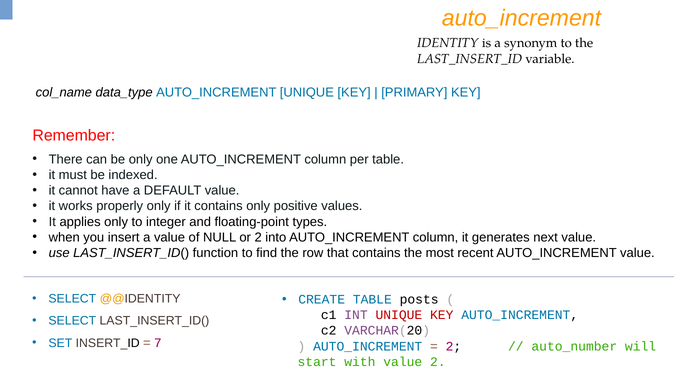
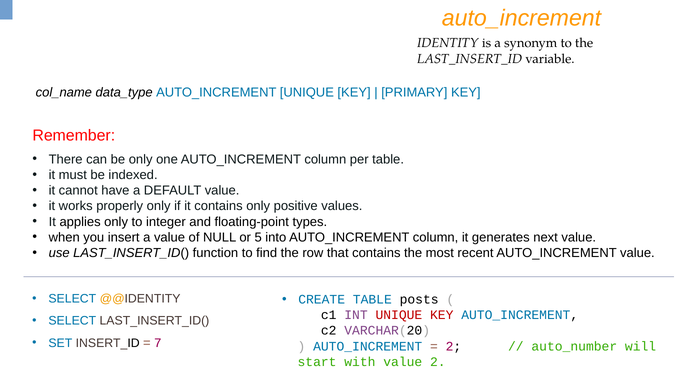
or 2: 2 -> 5 (258, 237)
